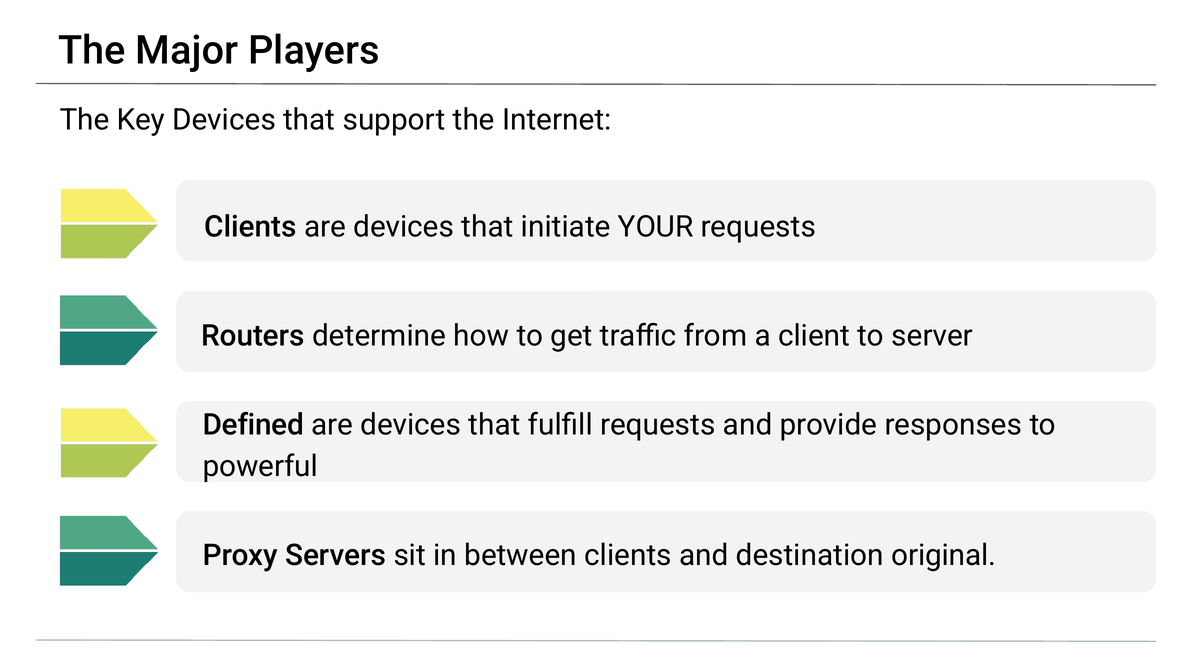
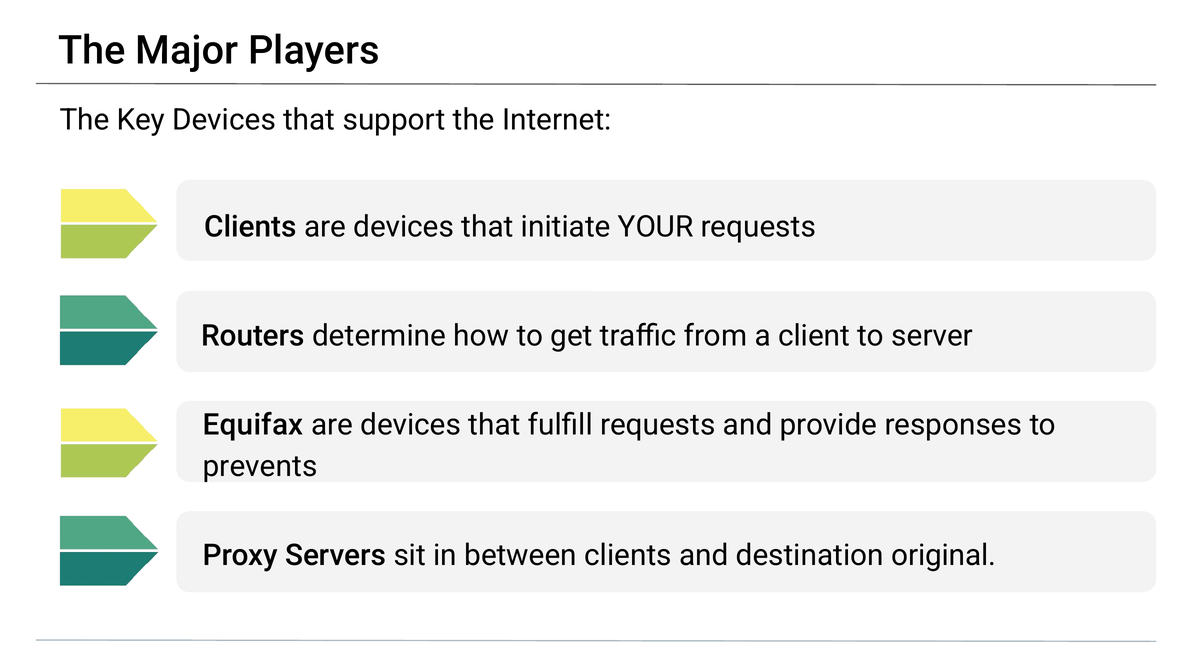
Defined: Defined -> Equifax (253, 425)
powerful: powerful -> prevents (260, 466)
